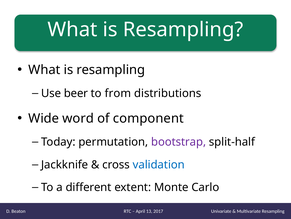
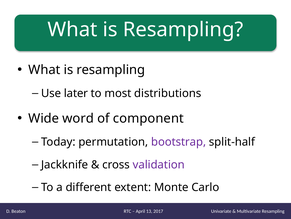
beer: beer -> later (76, 93)
from: from -> most (118, 93)
validation colour: blue -> purple (159, 164)
